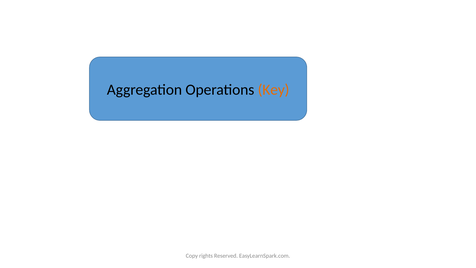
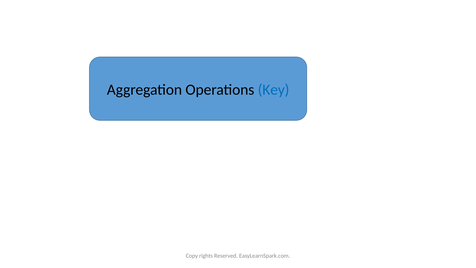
Key colour: orange -> blue (274, 90)
